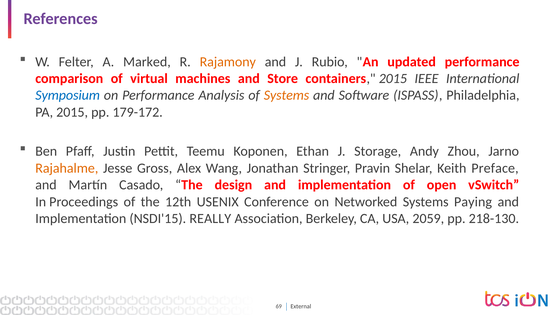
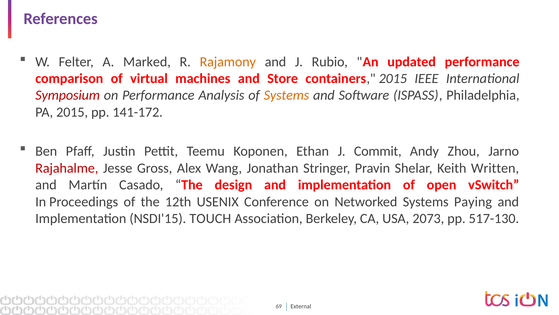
Symposium colour: blue -> red (68, 95)
179-172: 179-172 -> 141-172 (138, 112)
Storage: Storage -> Commit (378, 151)
Rajahalme colour: orange -> red (67, 168)
Preface: Preface -> Written (495, 168)
REALLY: REALLY -> TOUCH (210, 218)
2059: 2059 -> 2073 (428, 218)
218-130: 218-130 -> 517-130 (494, 218)
